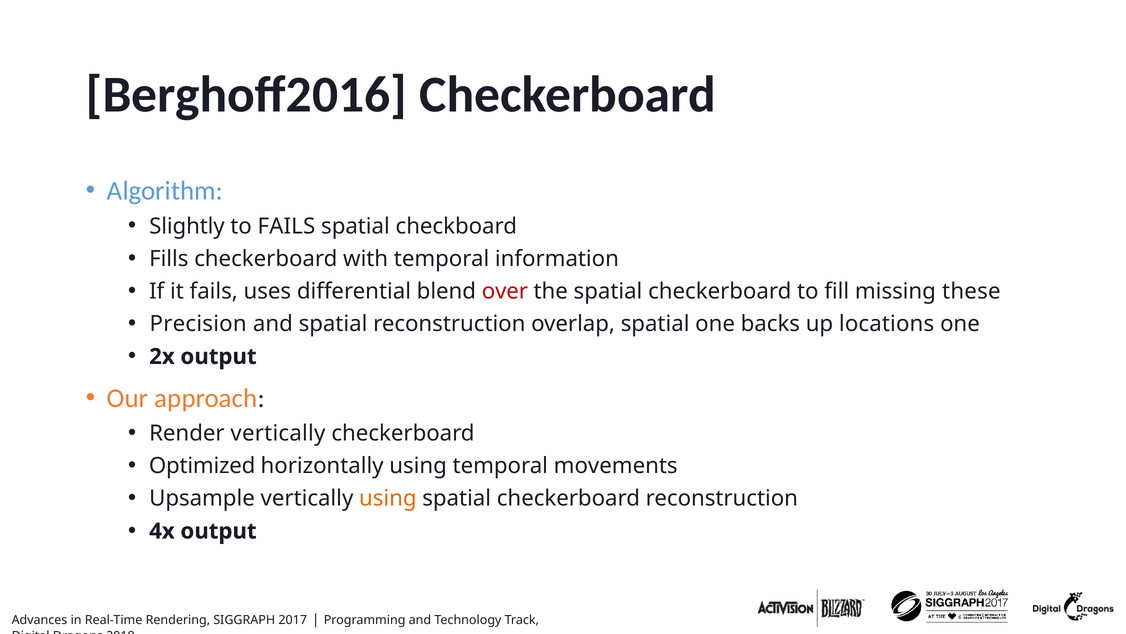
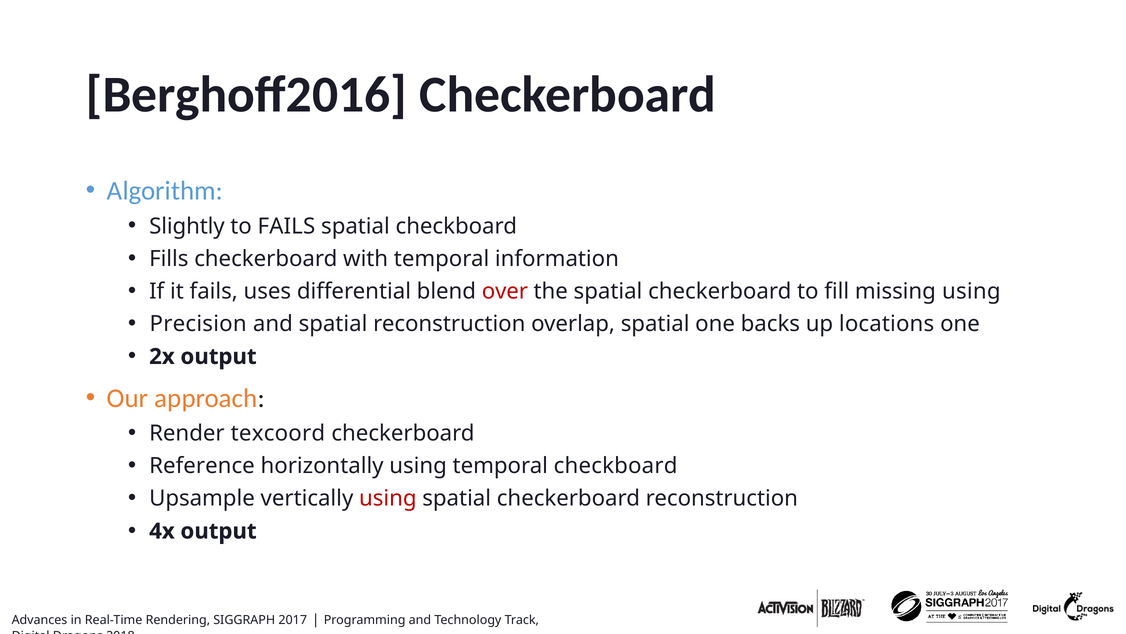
missing these: these -> using (971, 291)
Render vertically: vertically -> texcoord (278, 433)
Optimized: Optimized -> Reference (202, 466)
temporal movements: movements -> checkboard (616, 466)
using colour: orange -> red (388, 498)
